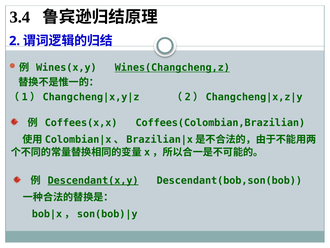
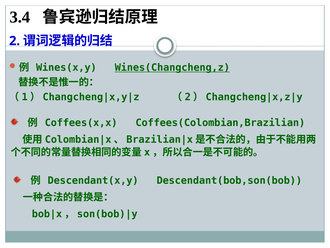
Descendant(x,y underline: present -> none (93, 180)
